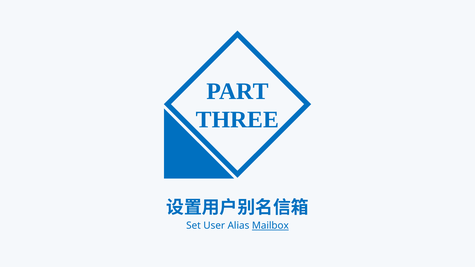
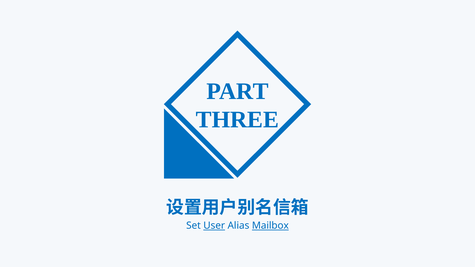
User underline: none -> present (214, 226)
